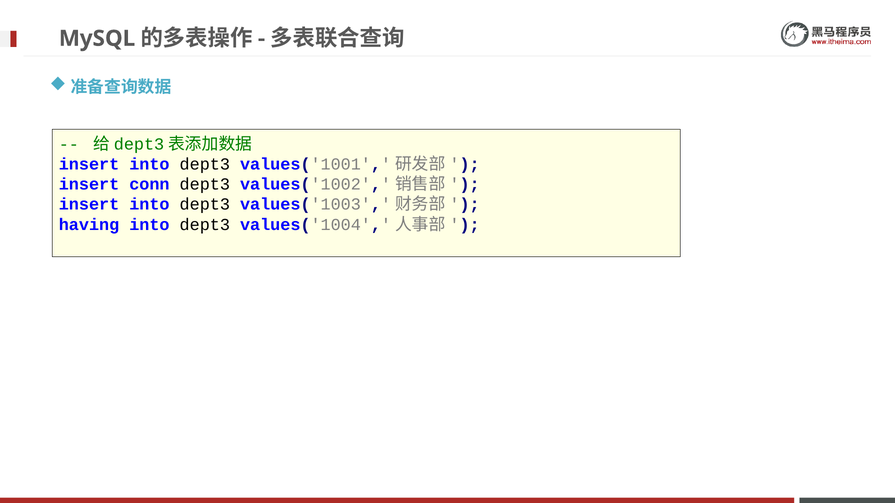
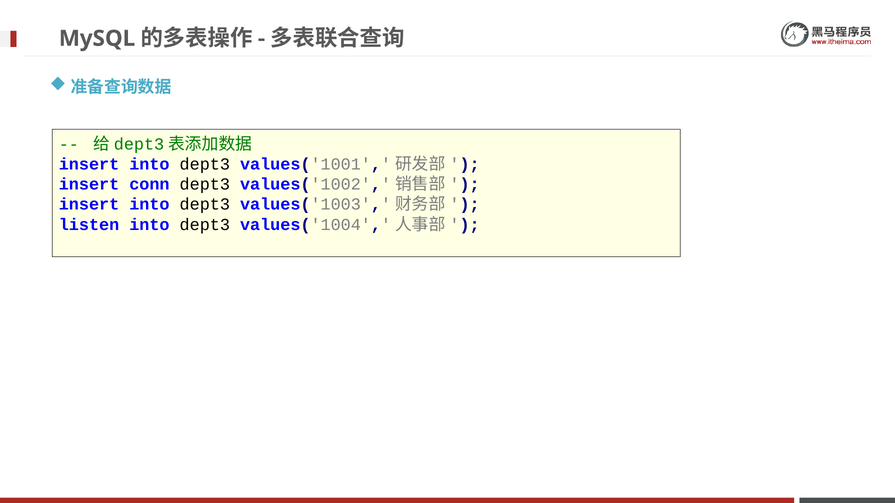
having: having -> listen (89, 225)
